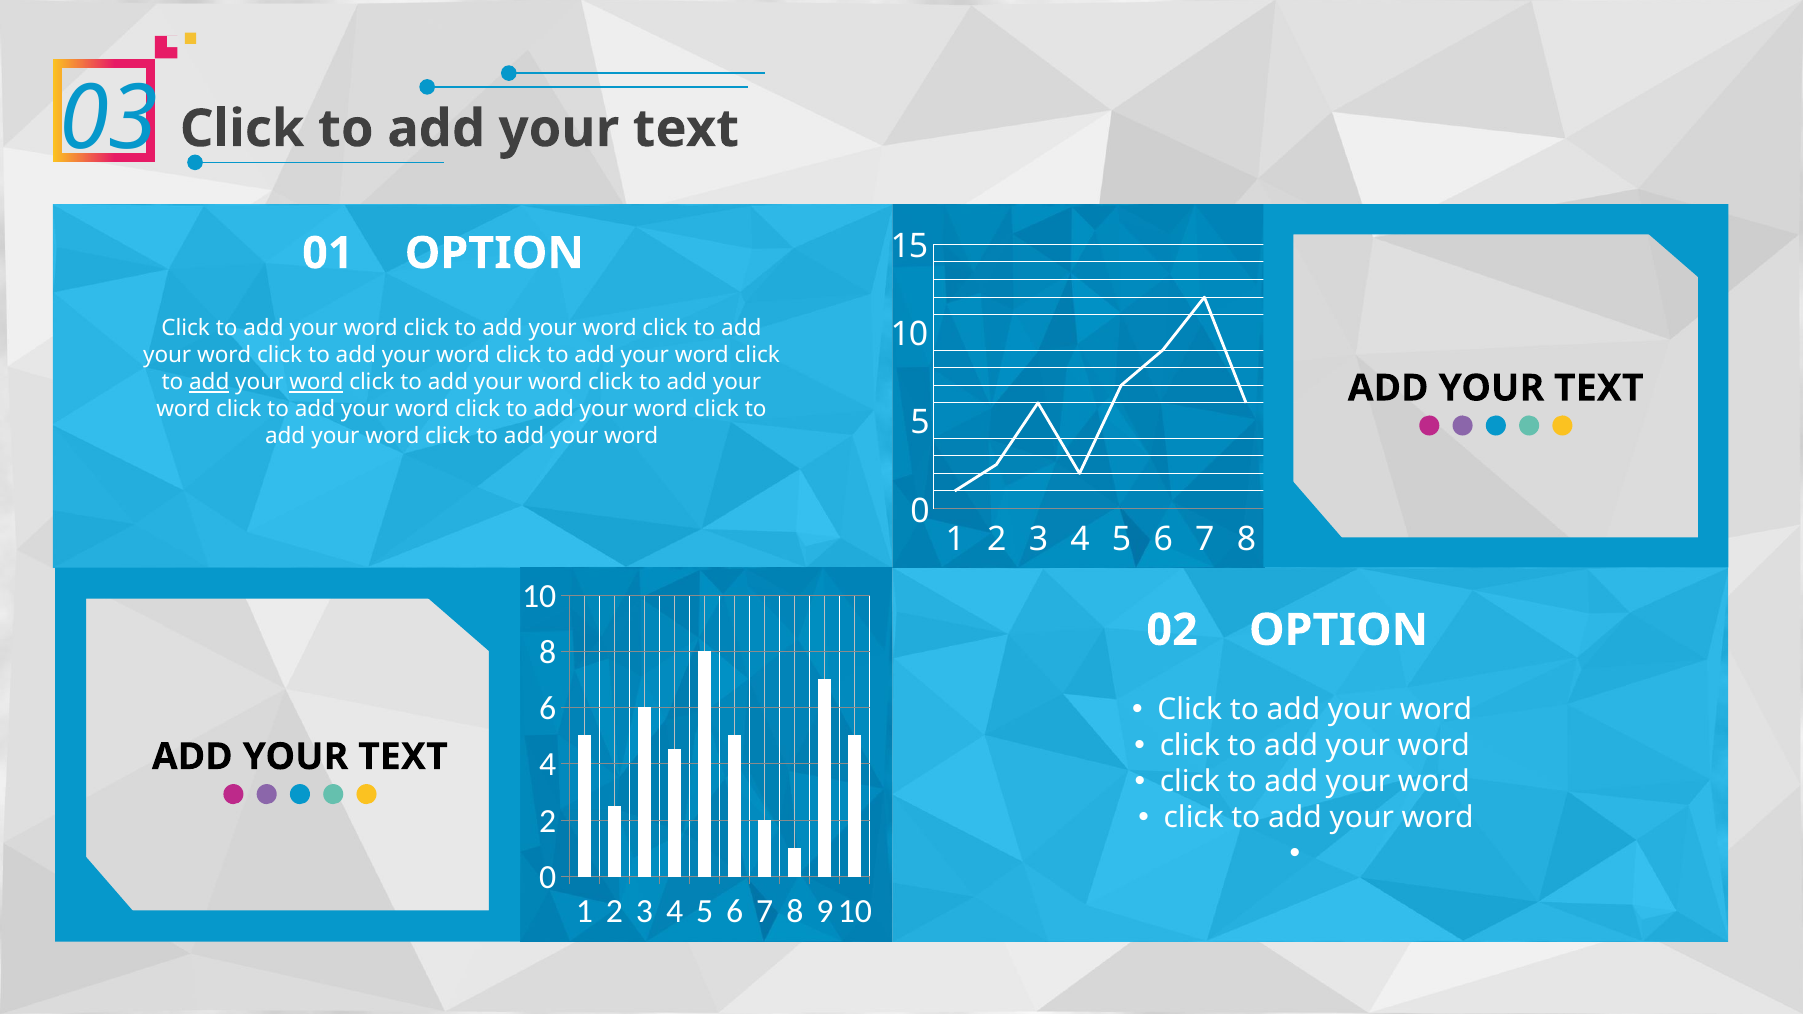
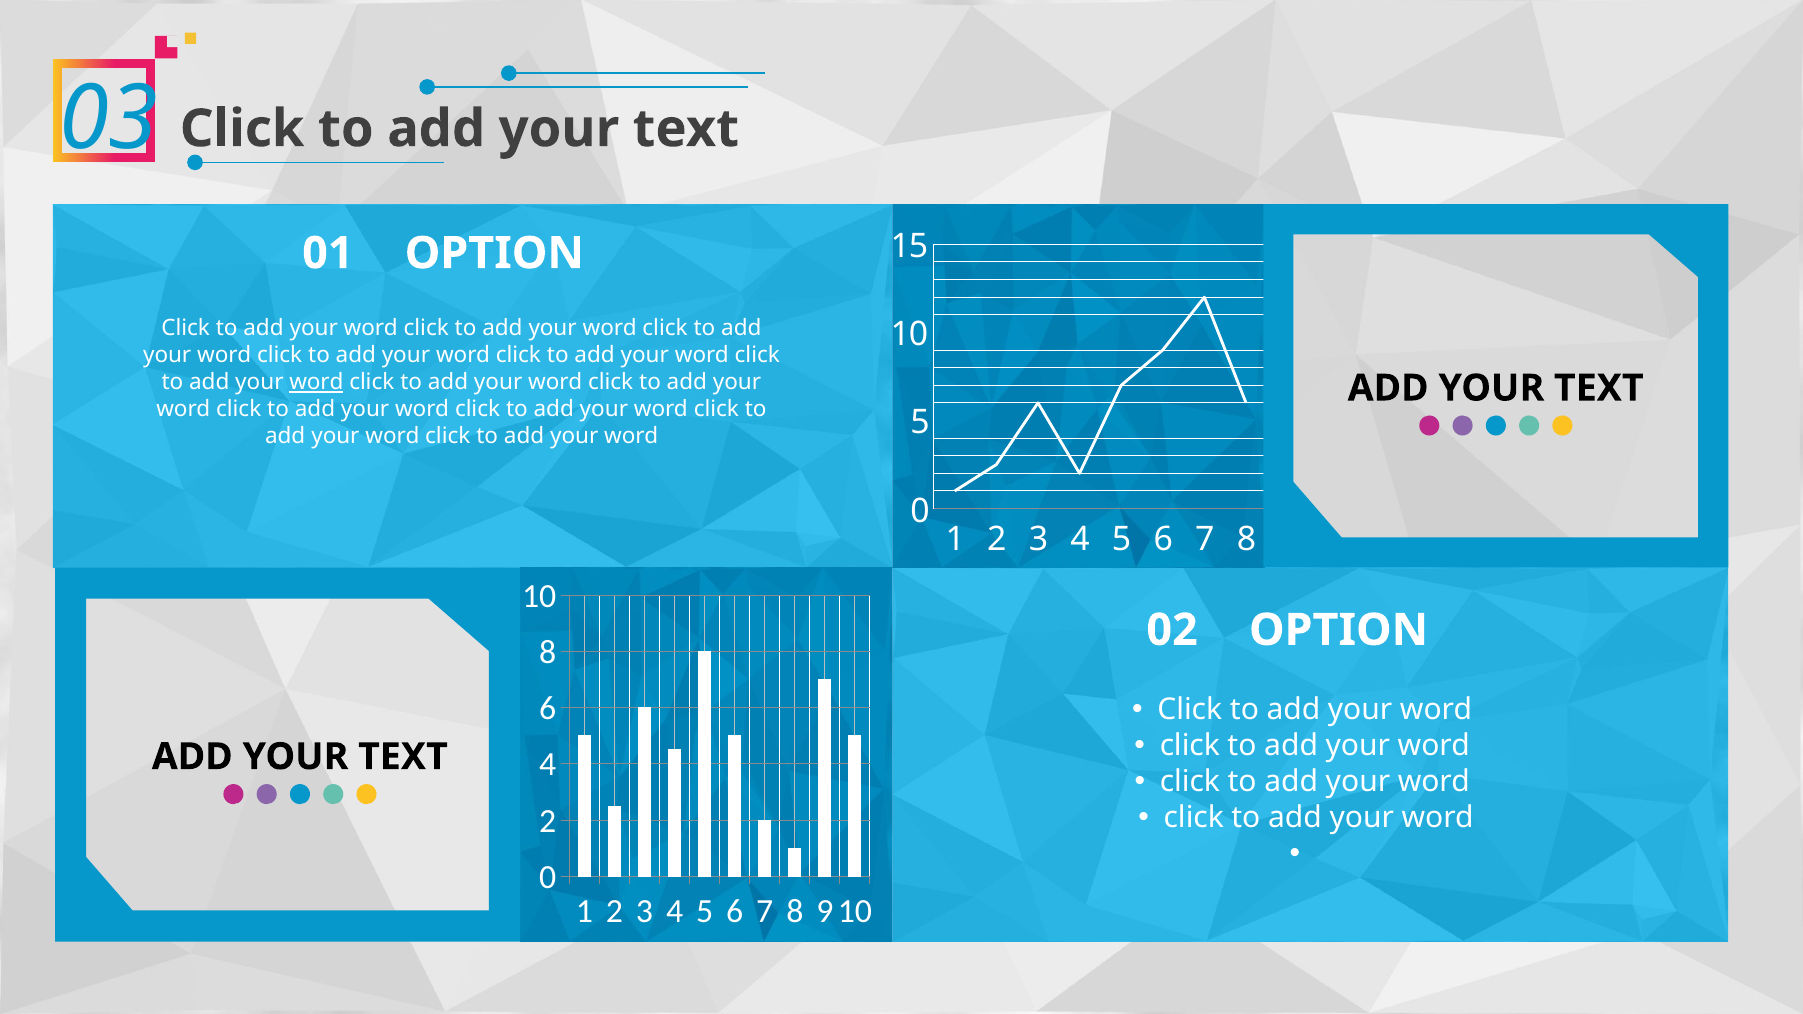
add underline: present -> none (209, 382)
